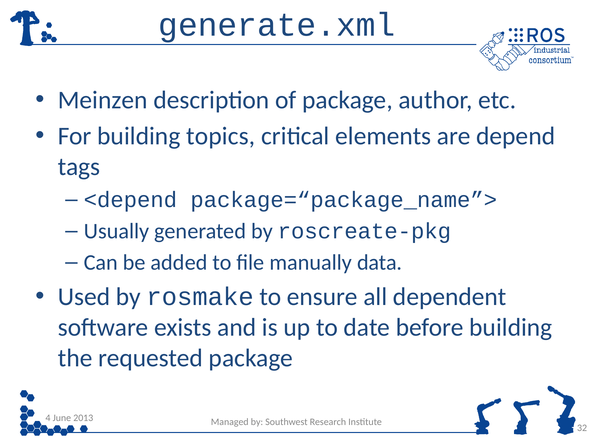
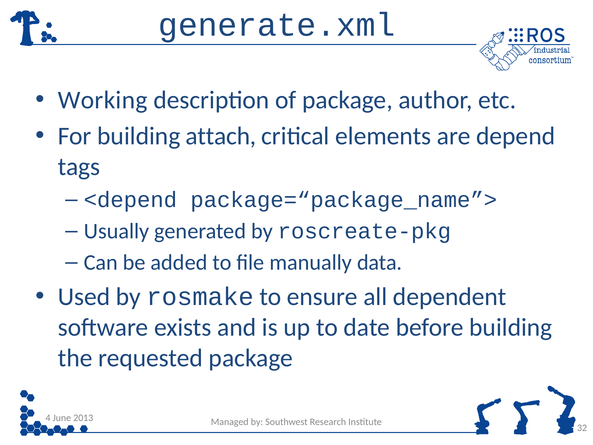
Meinzen: Meinzen -> Working (103, 100)
topics: topics -> attach (221, 136)
